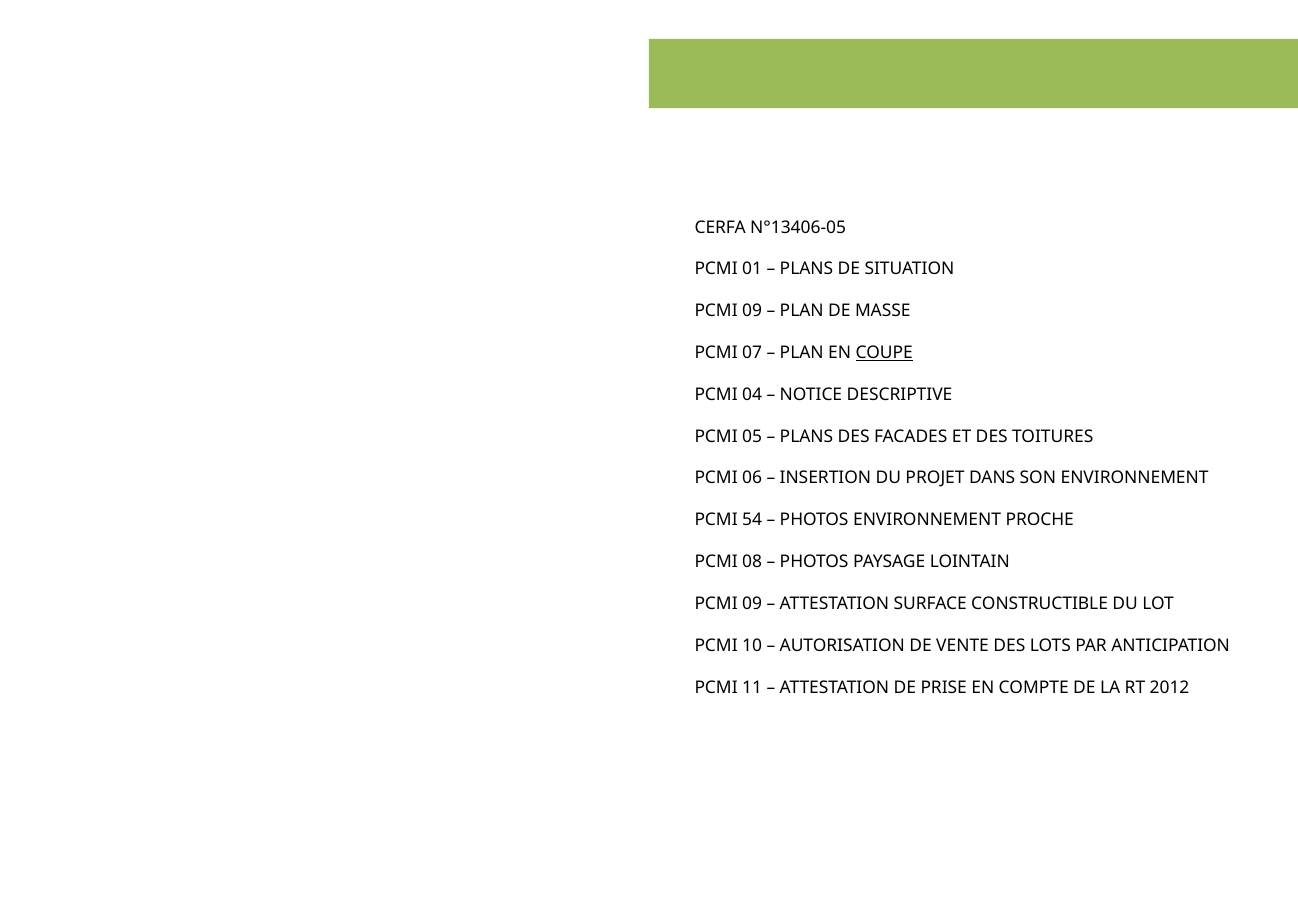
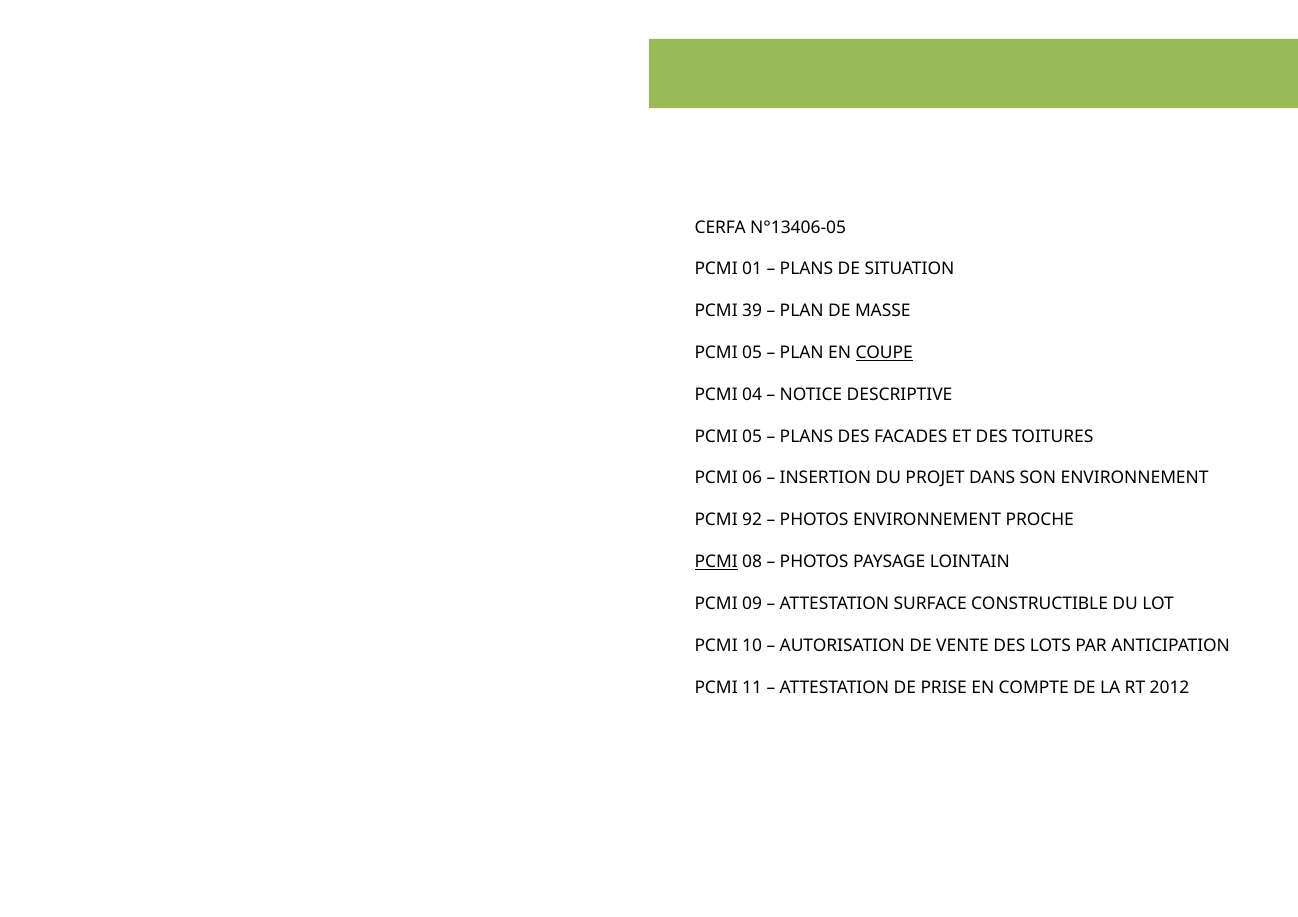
09: 09 -> 39 (752, 311)
07: 07 -> 05 (752, 353)
54: 54 -> 92 (752, 520)
PCMI underline: none -> present (716, 562)
